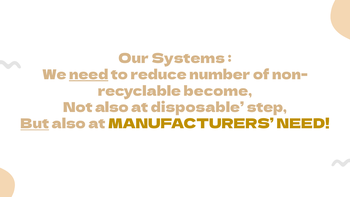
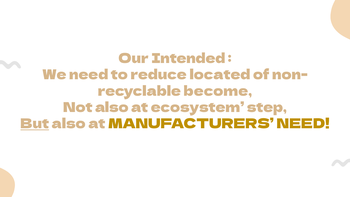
Systems: Systems -> Intended (188, 59)
need underline: present -> none (89, 75)
number: number -> located (220, 75)
disposable: disposable -> ecosystem (198, 108)
